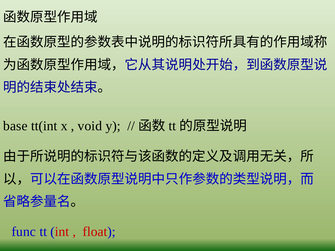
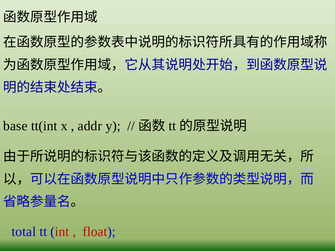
void: void -> addr (90, 126)
func: func -> total (24, 232)
